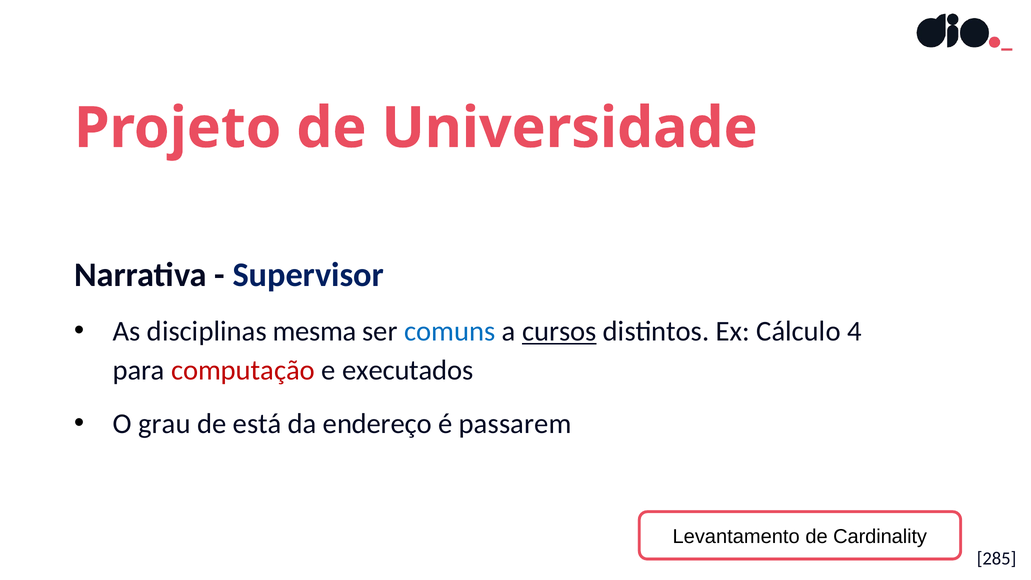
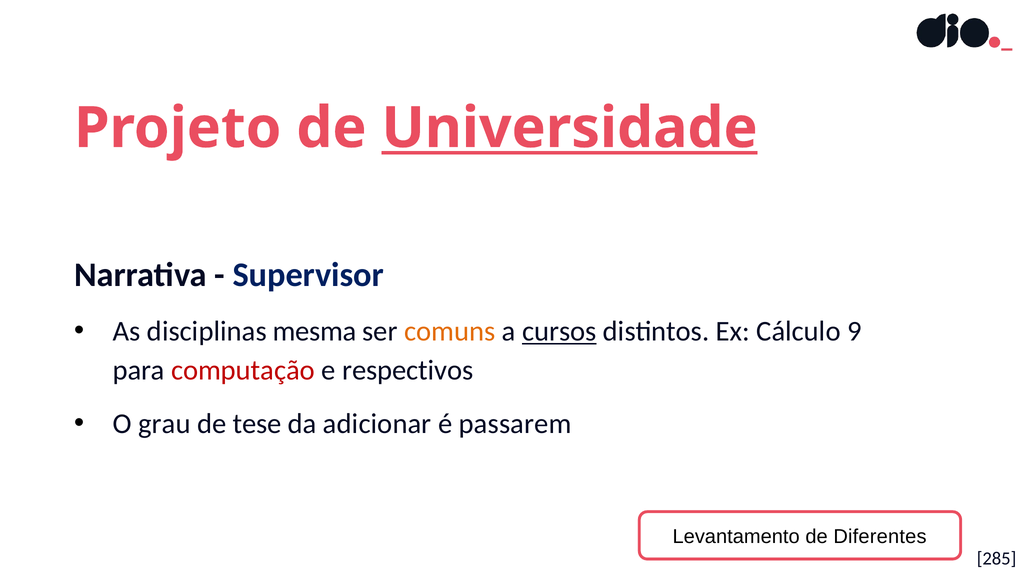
Universidade underline: none -> present (570, 128)
comuns colour: blue -> orange (450, 331)
4: 4 -> 9 (854, 331)
executados: executados -> respectivos (408, 371)
está: está -> tese (257, 424)
endereço: endereço -> adicionar (377, 424)
Cardinality: Cardinality -> Diferentes (880, 537)
